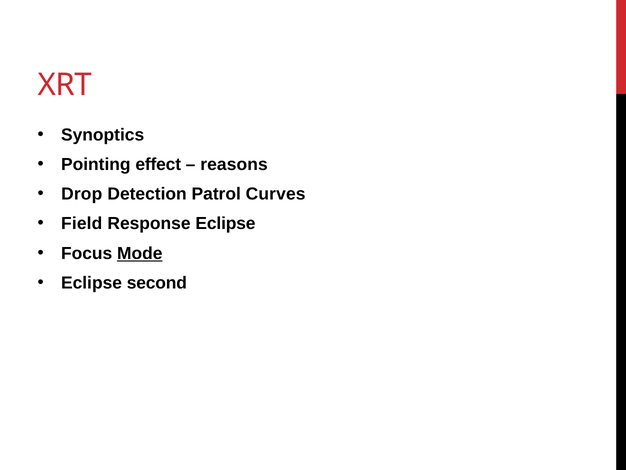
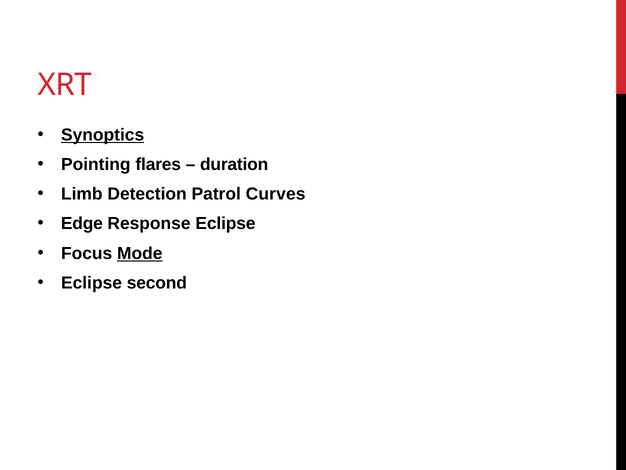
Synoptics underline: none -> present (103, 135)
effect: effect -> flares (158, 164)
reasons: reasons -> duration (234, 164)
Drop: Drop -> Limb (82, 194)
Field: Field -> Edge (82, 223)
